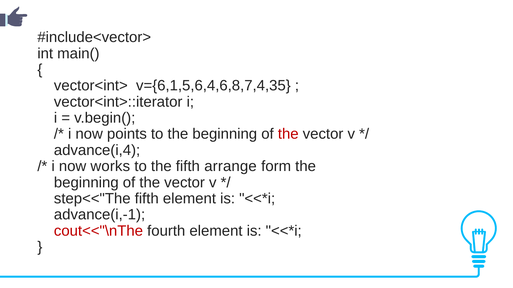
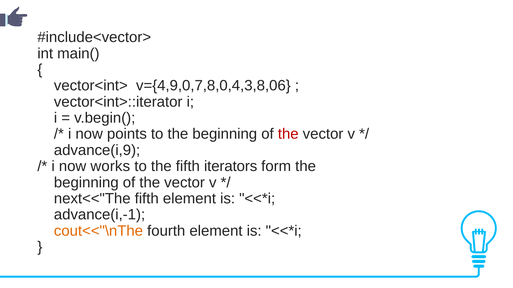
v={6,1,5,6,4,6,8,7,4,35: v={6,1,5,6,4,6,8,7,4,35 -> v={4,9,0,7,8,0,4,3,8,06 (213, 86)
advance(i,4: advance(i,4 -> advance(i,9 (97, 150)
arrange: arrange -> iterators (231, 167)
step<<"The: step<<"The -> next<<"The (92, 199)
cout<<"\nThe colour: red -> orange (98, 231)
